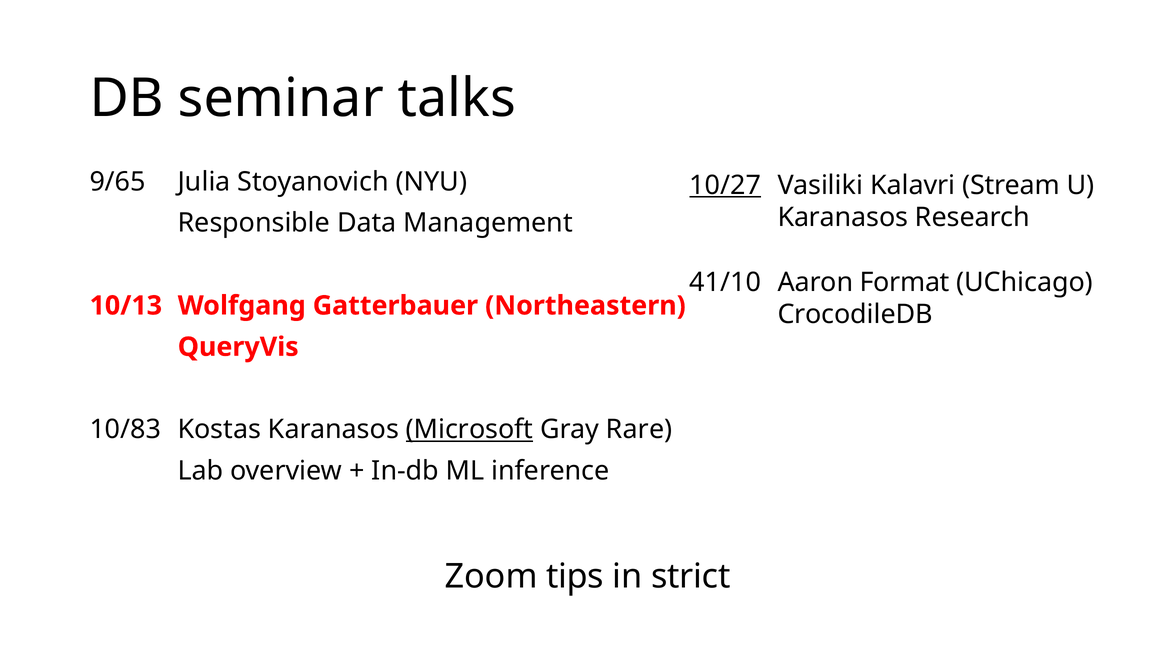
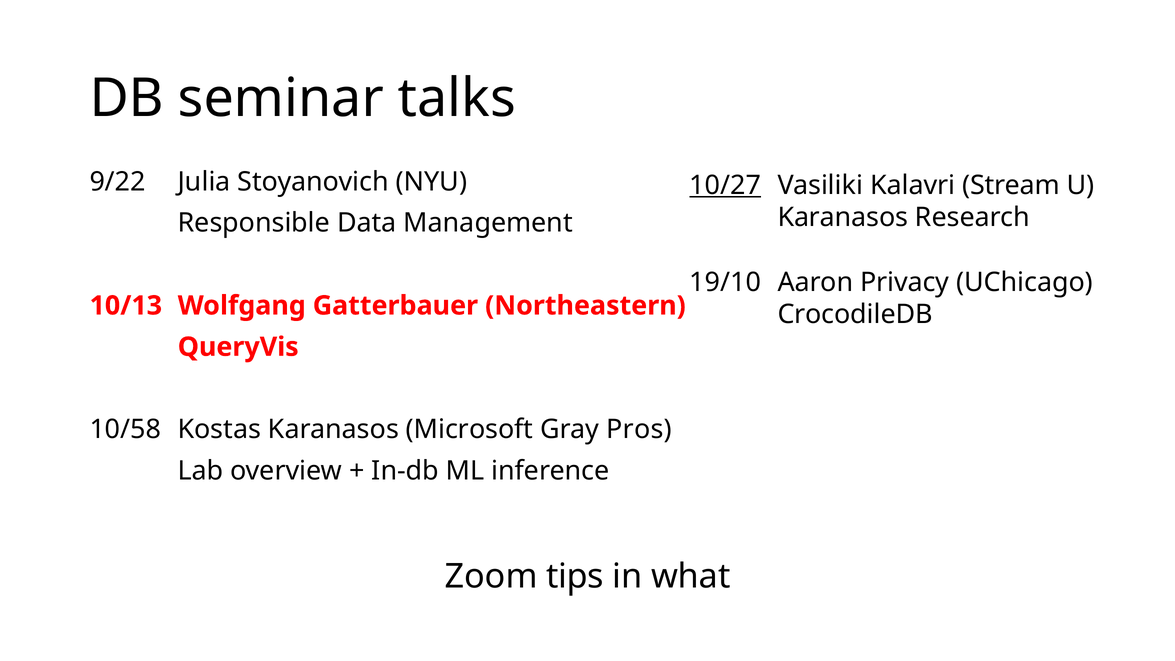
9/65: 9/65 -> 9/22 (118, 182)
41/10: 41/10 -> 19/10 (725, 282)
Format: Format -> Privacy (905, 282)
10/83: 10/83 -> 10/58 (125, 430)
Microsoft underline: present -> none (470, 430)
Rare: Rare -> Pros (639, 430)
strict: strict -> what (691, 576)
